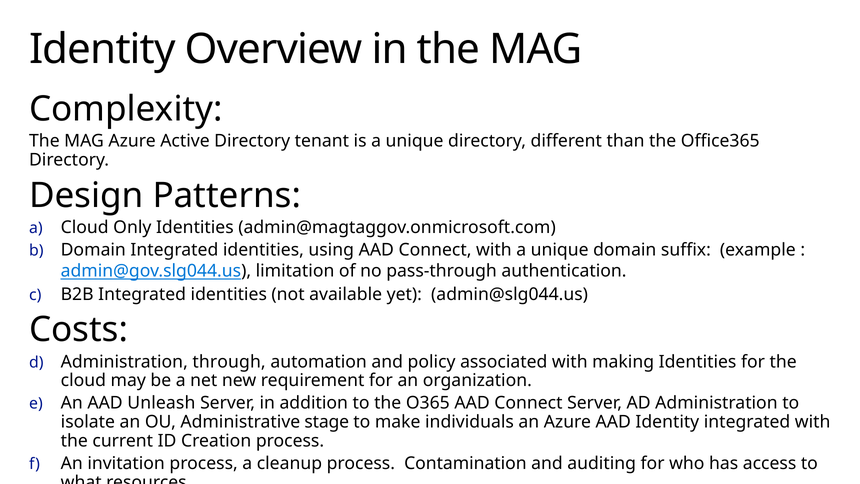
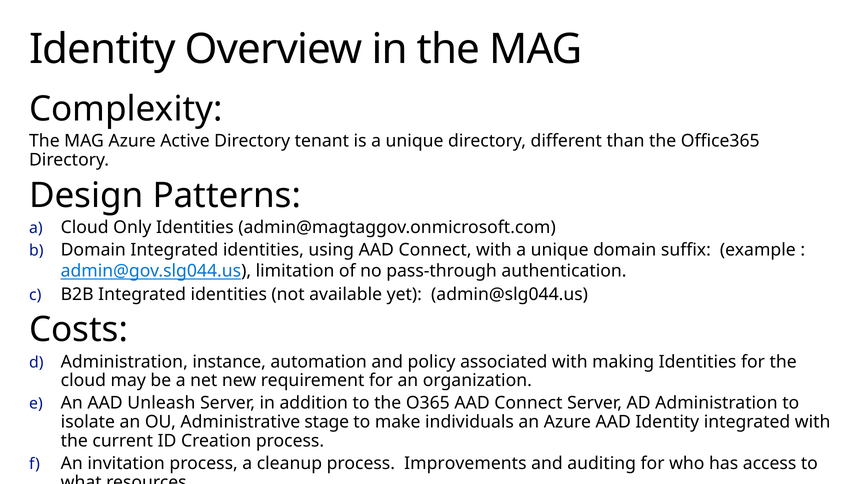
through: through -> instance (229, 361)
Contamination: Contamination -> Improvements (465, 463)
